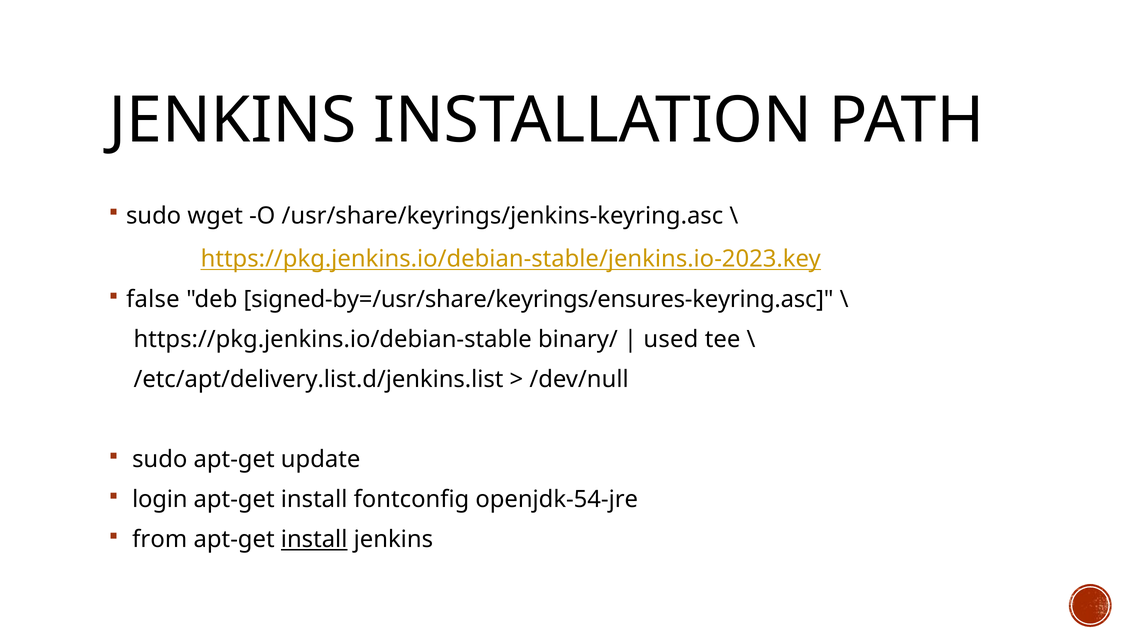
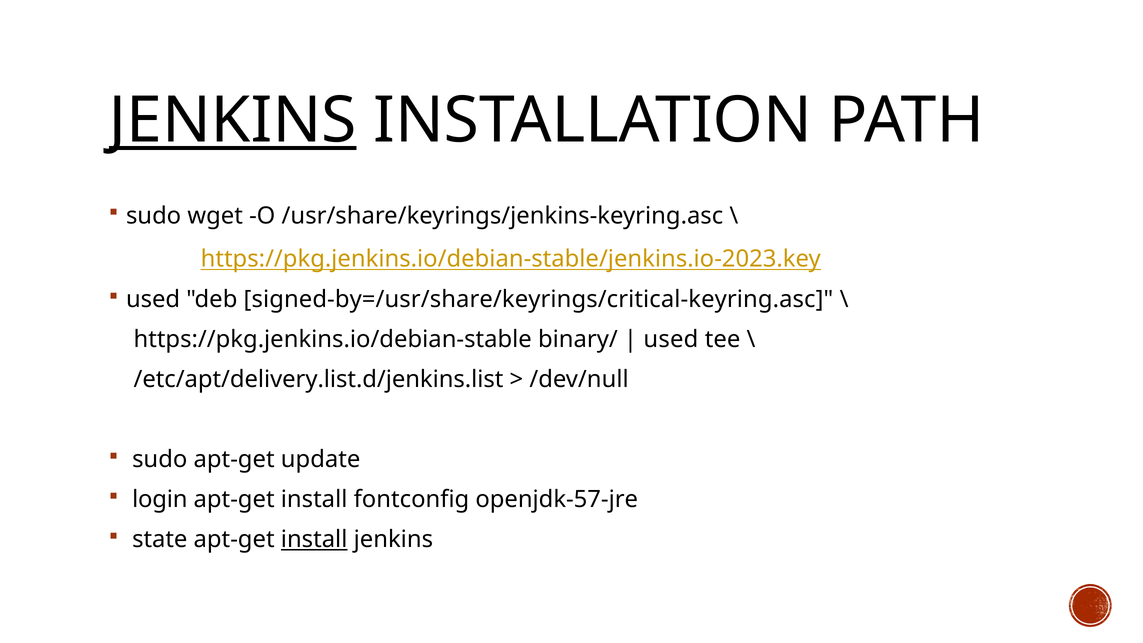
JENKINS underline: none -> present (233, 120)
false: false -> used (153, 299)
signed-by=/usr/share/keyrings/ensures-keyring.asc: signed-by=/usr/share/keyrings/ensures-keyring.asc -> signed-by=/usr/share/keyrings/critical-keyring.asc (538, 299)
openjdk-54-jre: openjdk-54-jre -> openjdk-57-jre (557, 499)
from: from -> state (160, 539)
